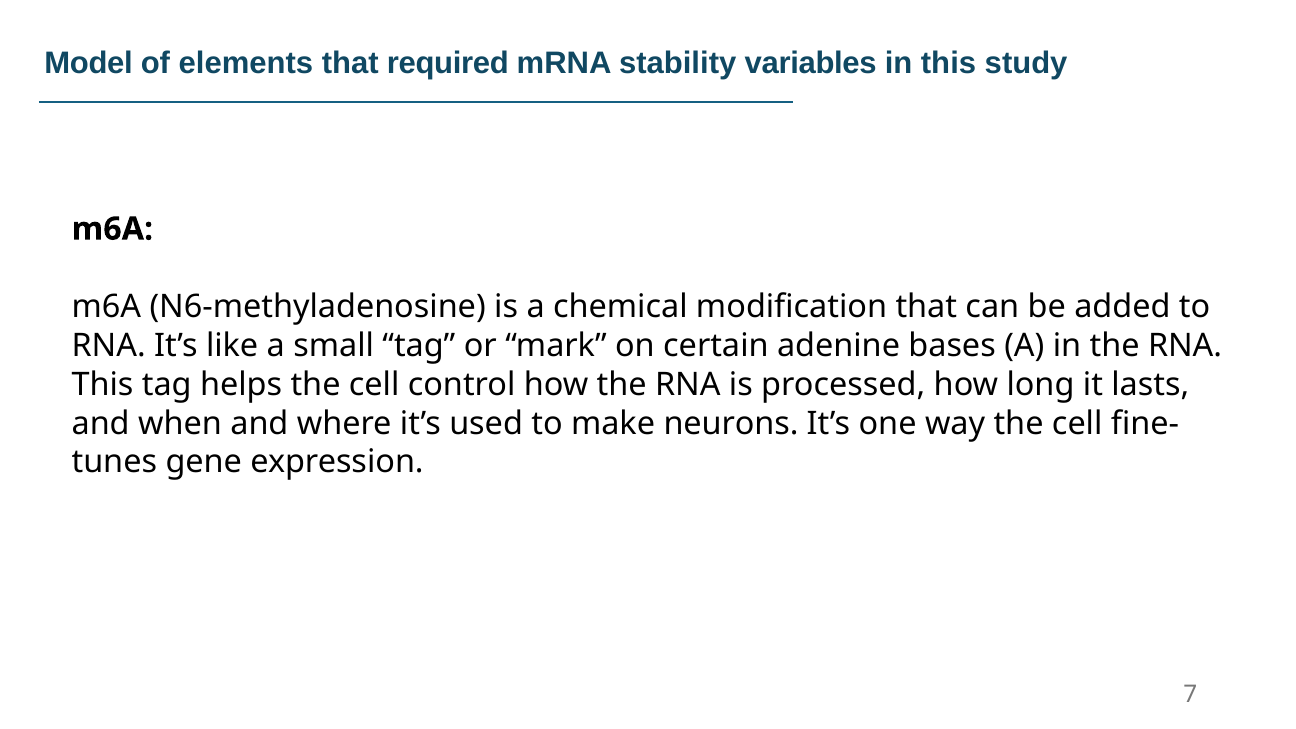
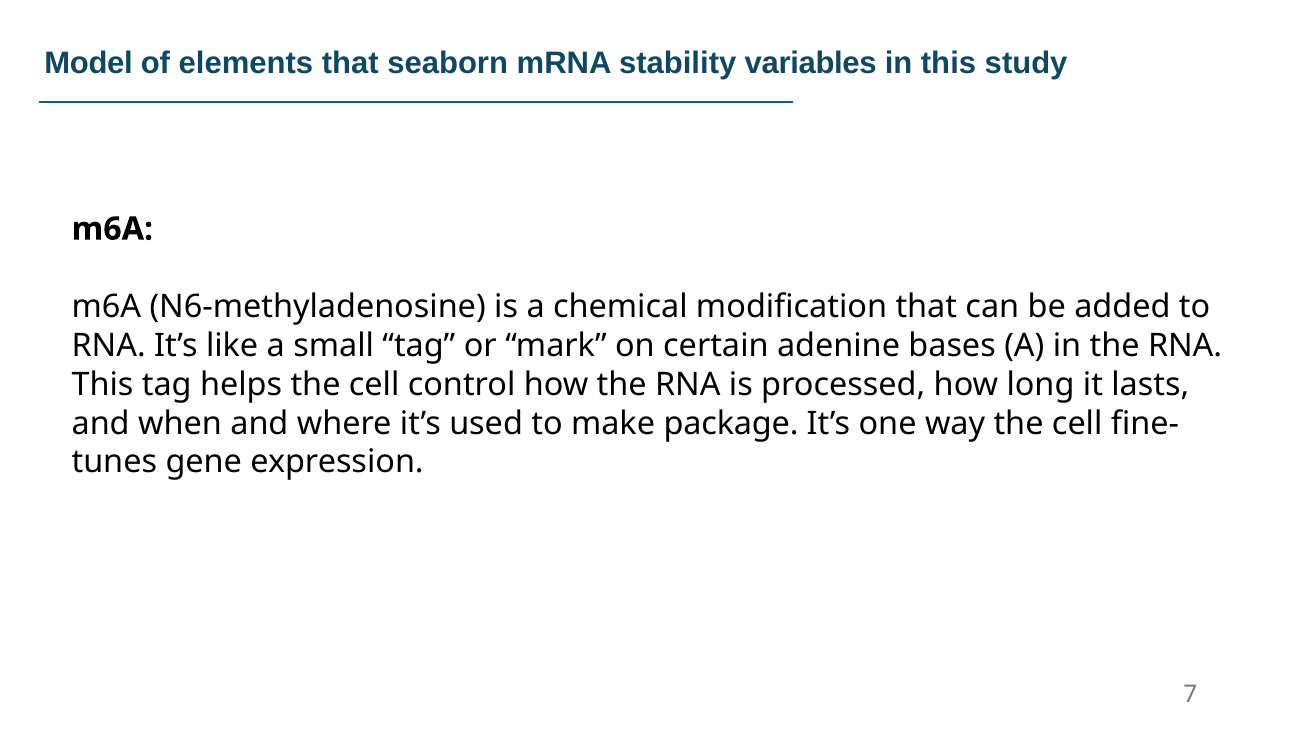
required: required -> seaborn (448, 63)
neurons: neurons -> package (731, 423)
